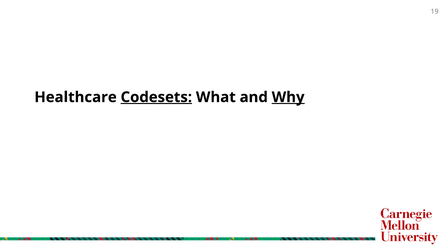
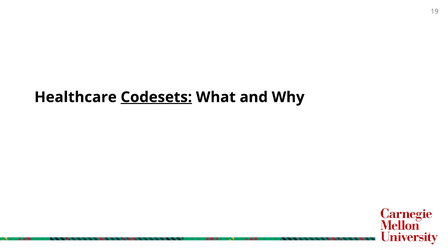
Why underline: present -> none (288, 97)
